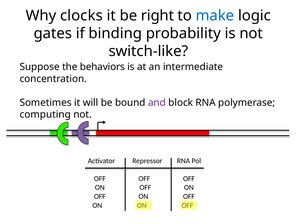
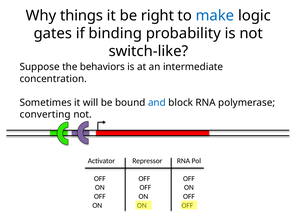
clocks: clocks -> things (82, 16)
and colour: purple -> blue (157, 102)
computing: computing -> converting (45, 114)
